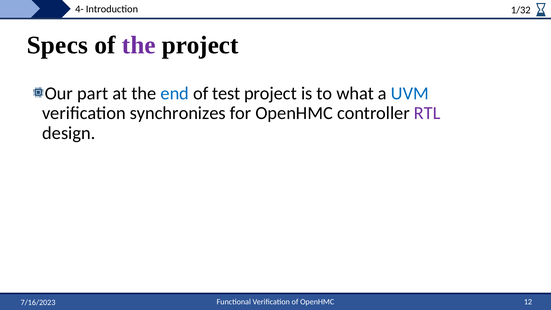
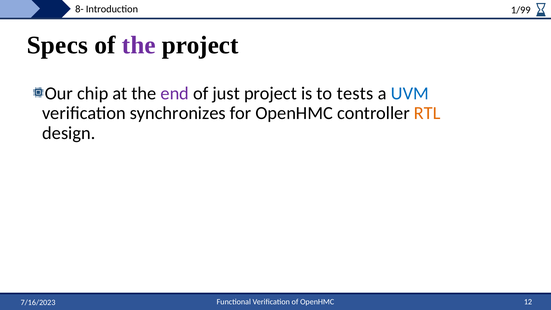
4-: 4- -> 8- (79, 9)
1/32: 1/32 -> 1/99 (521, 10)
part: part -> chip (93, 93)
end colour: blue -> purple (175, 93)
test: test -> just (226, 93)
what: what -> tests (355, 93)
RTL colour: purple -> orange (427, 113)
